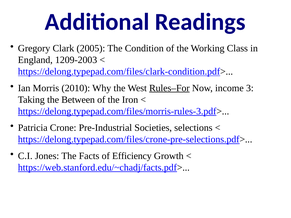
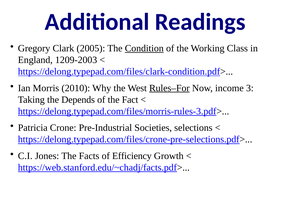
Condition underline: none -> present (144, 48)
Between: Between -> Depends (78, 100)
Iron: Iron -> Fact (130, 100)
